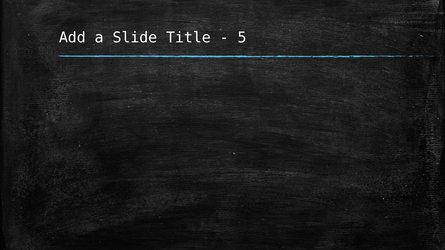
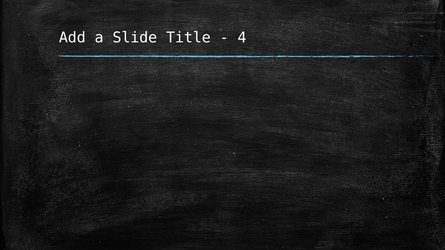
5: 5 -> 4 (242, 38)
